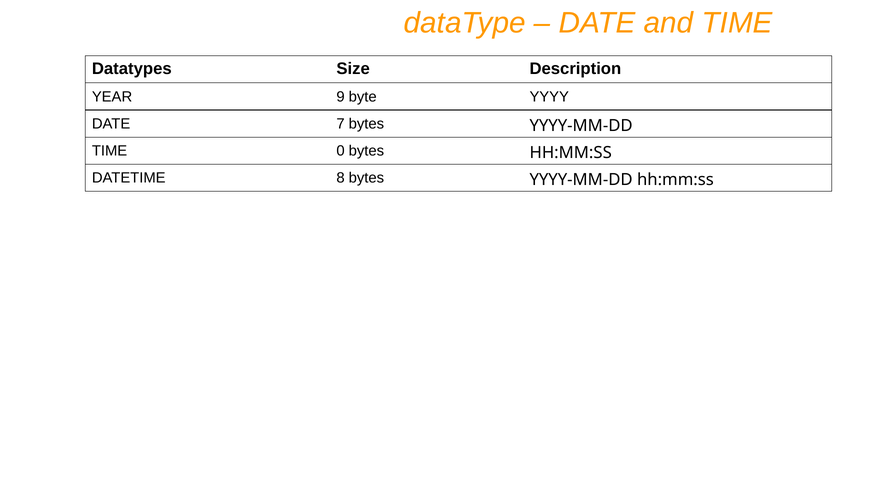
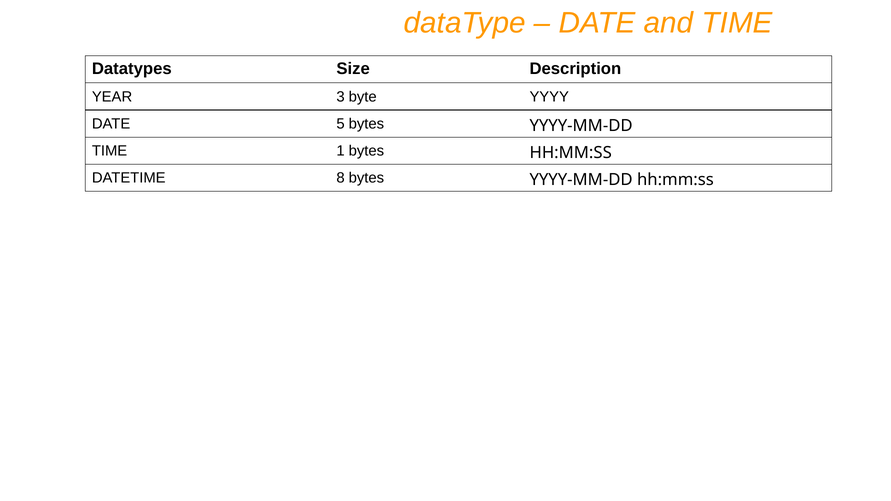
9: 9 -> 3 (341, 97)
7: 7 -> 5 (341, 124)
0: 0 -> 1 (341, 151)
